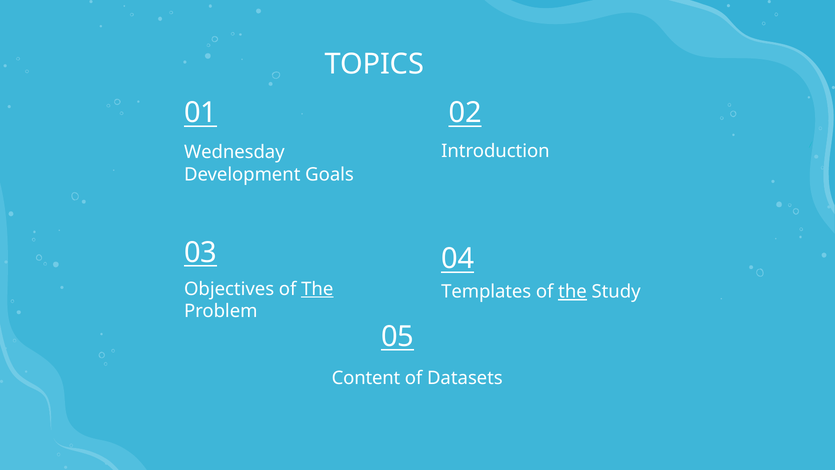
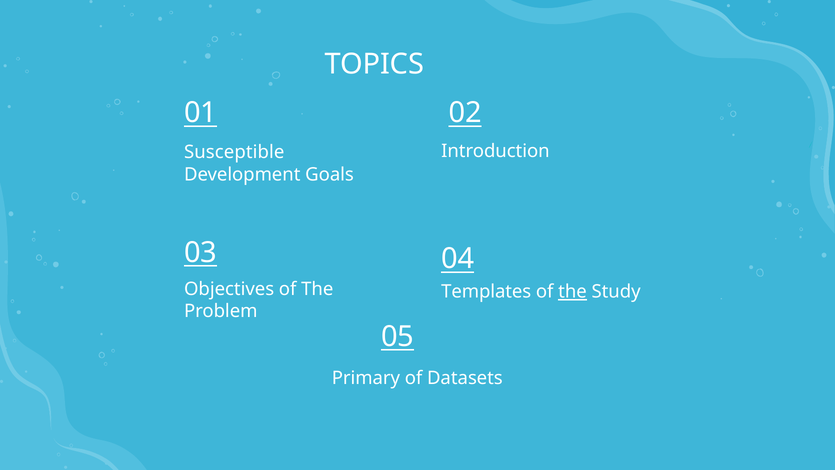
Wednesday: Wednesday -> Susceptible (234, 152)
The underline: present -> none (317, 289)
Content: Content -> Primary (366, 378)
